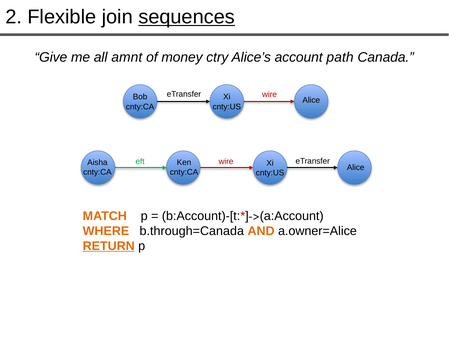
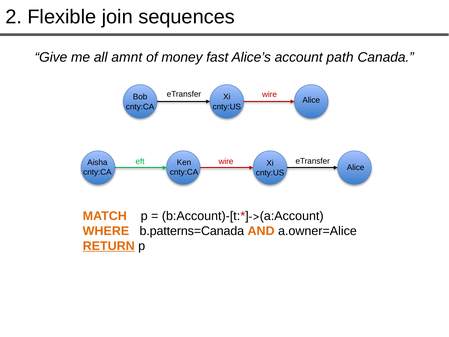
sequences underline: present -> none (187, 17)
ctry: ctry -> fast (217, 57)
b.through=Canada: b.through=Canada -> b.patterns=Canada (192, 231)
